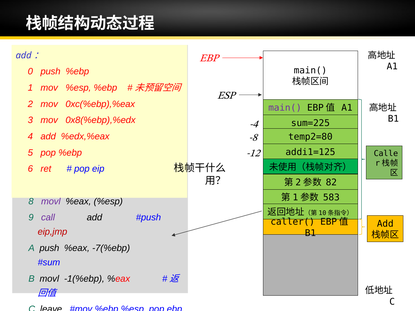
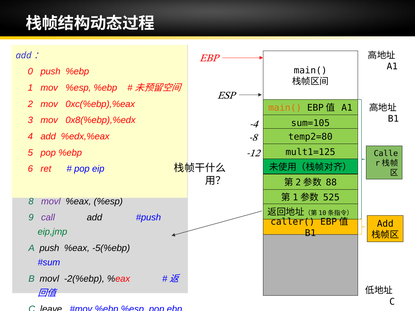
main( colour: purple -> orange (285, 108)
sum=225: sum=225 -> sum=105 (310, 123)
addi1=125: addi1=125 -> mult1=125 (310, 152)
82: 82 -> 88 (331, 182)
583: 583 -> 525 (331, 197)
eip,jmp colour: red -> green (52, 232)
-7(%ebp: -7(%ebp -> -5(%ebp (111, 248)
-1(%ebp: -1(%ebp -> -2(%ebp (84, 279)
